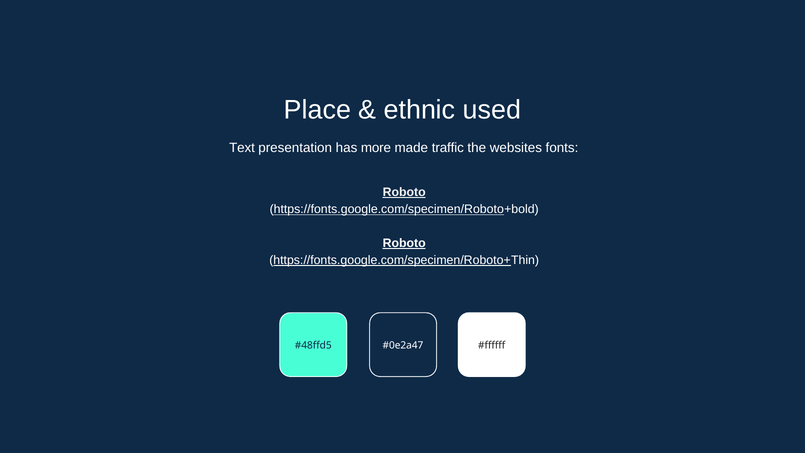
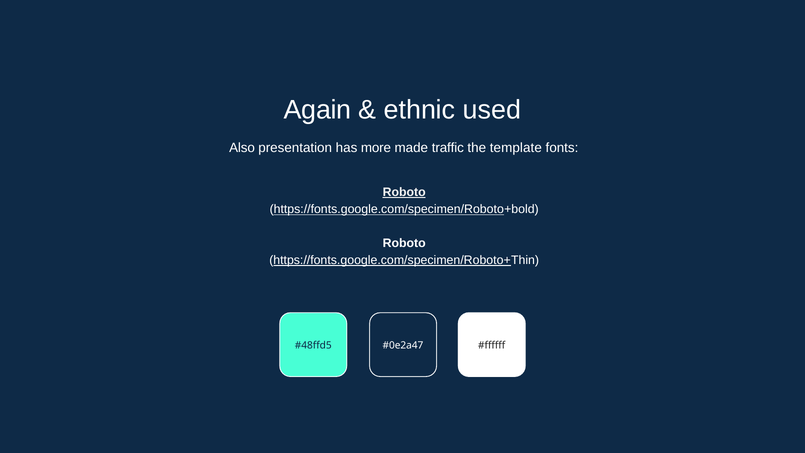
Place: Place -> Again (318, 110)
Text: Text -> Also (242, 148)
websites: websites -> template (516, 148)
Roboto underline: present -> none (404, 243)
